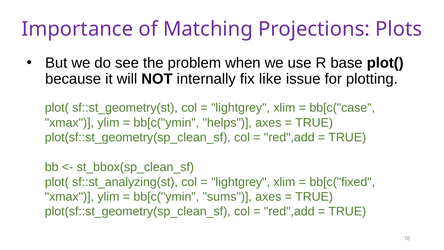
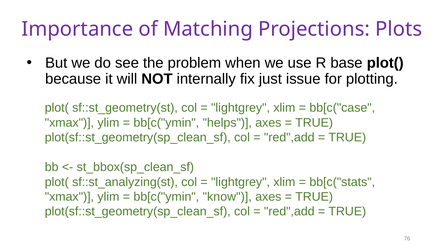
like: like -> just (270, 79)
bb[c("fixed: bb[c("fixed -> bb[c("stats (342, 182)
sums: sums -> know (227, 197)
